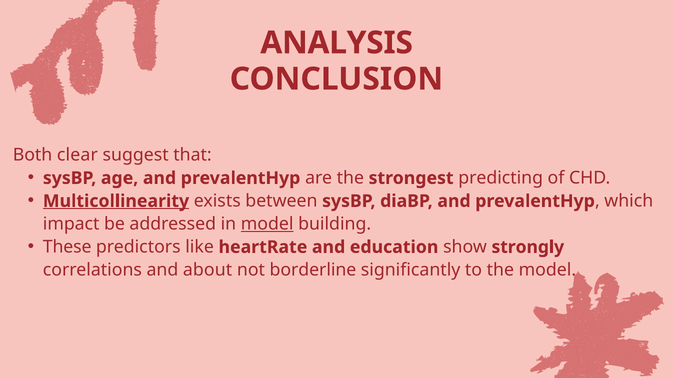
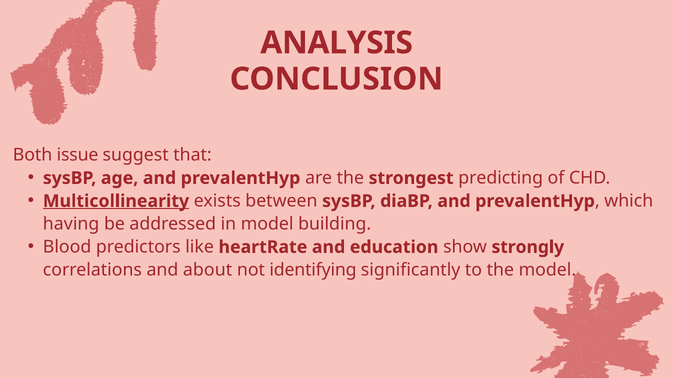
clear: clear -> issue (78, 155)
impact: impact -> having (71, 224)
model underline: present -> none (267, 224)
These: These -> Blood (67, 247)
borderline: borderline -> identifying (313, 270)
